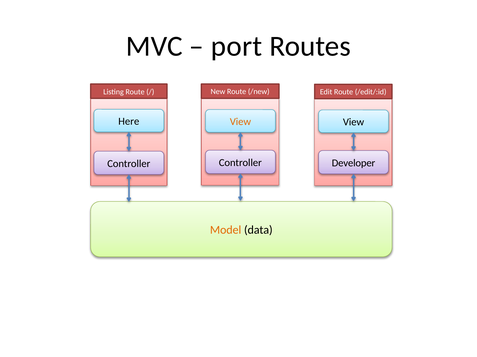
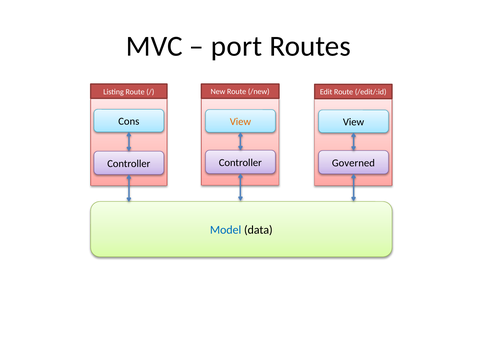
Here: Here -> Cons (129, 122)
Developer: Developer -> Governed (353, 163)
Model colour: orange -> blue (226, 230)
